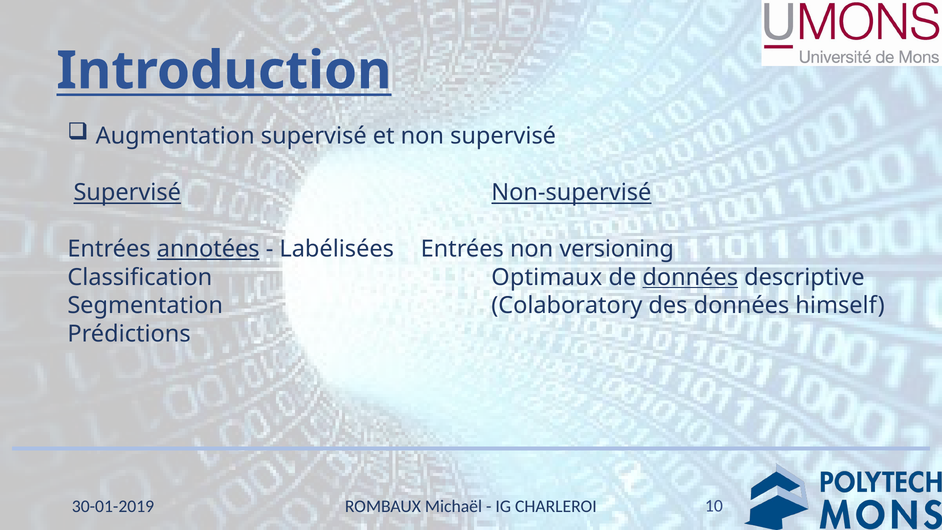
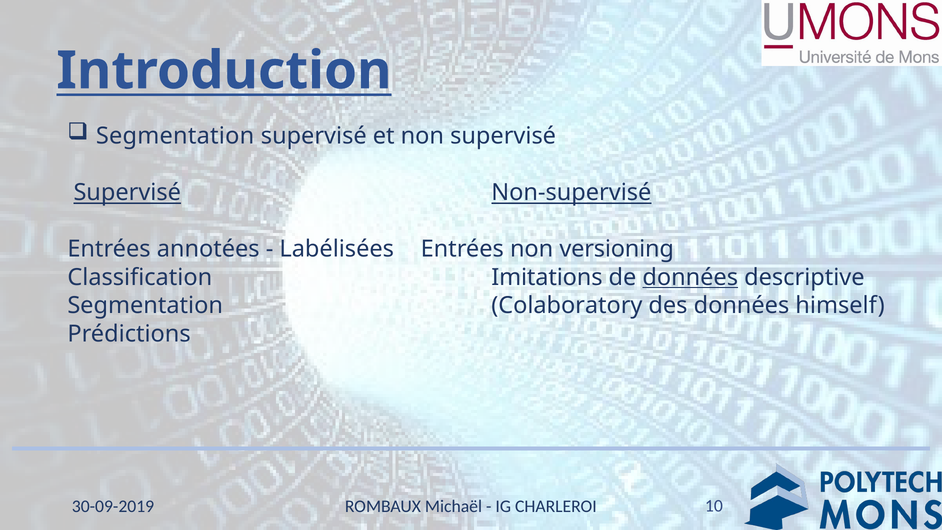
Augmentation: Augmentation -> Segmentation (175, 136)
annotées underline: present -> none (208, 249)
Optimaux: Optimaux -> Imitations (547, 277)
30-01-2019: 30-01-2019 -> 30-09-2019 (113, 506)
